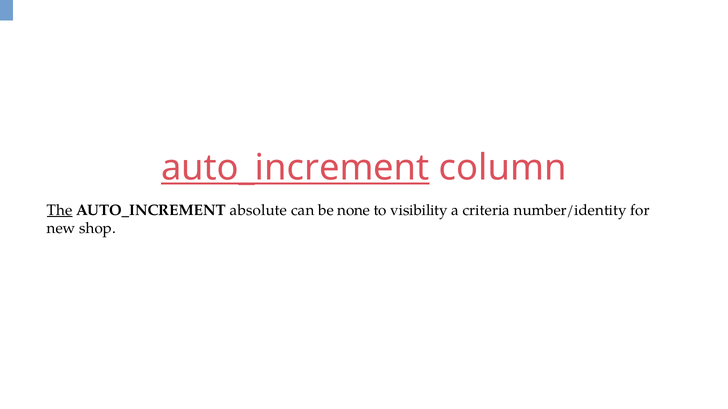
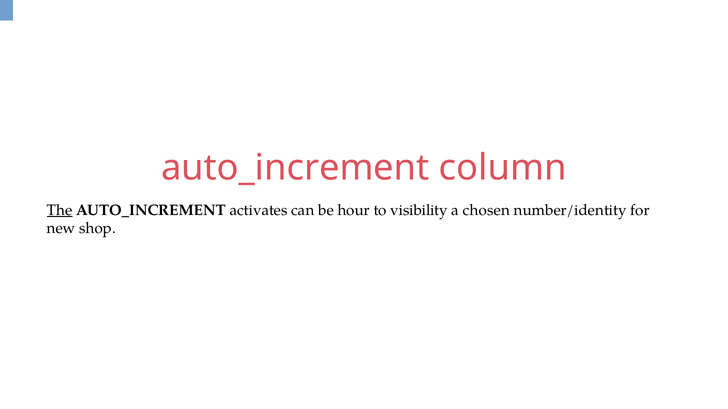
auto_increment underline: present -> none (295, 168)
absolute: absolute -> activates (259, 210)
none: none -> hour (354, 210)
criteria: criteria -> chosen (486, 210)
